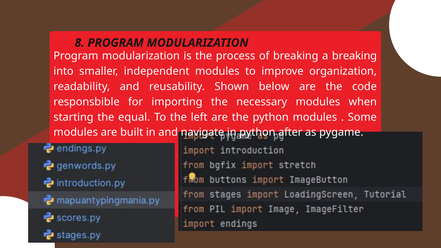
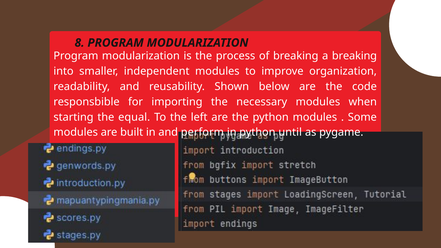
navigate: navigate -> perform (202, 132)
after: after -> until (290, 132)
